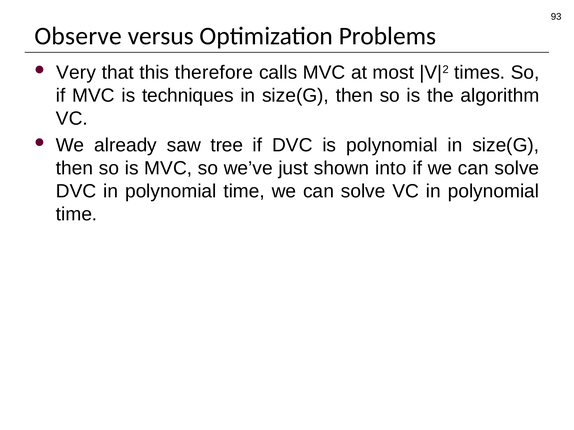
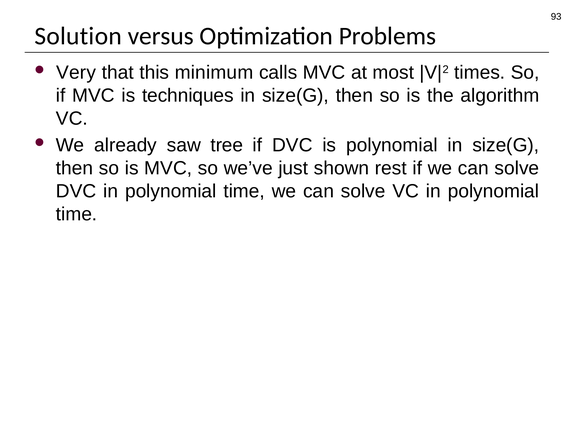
Observe: Observe -> Solution (78, 36)
therefore: therefore -> minimum (214, 73)
into: into -> rest (391, 168)
